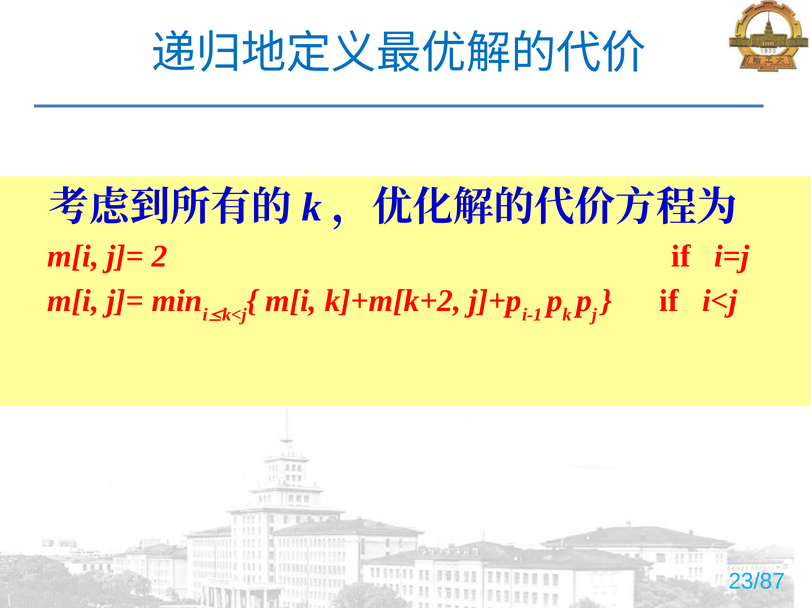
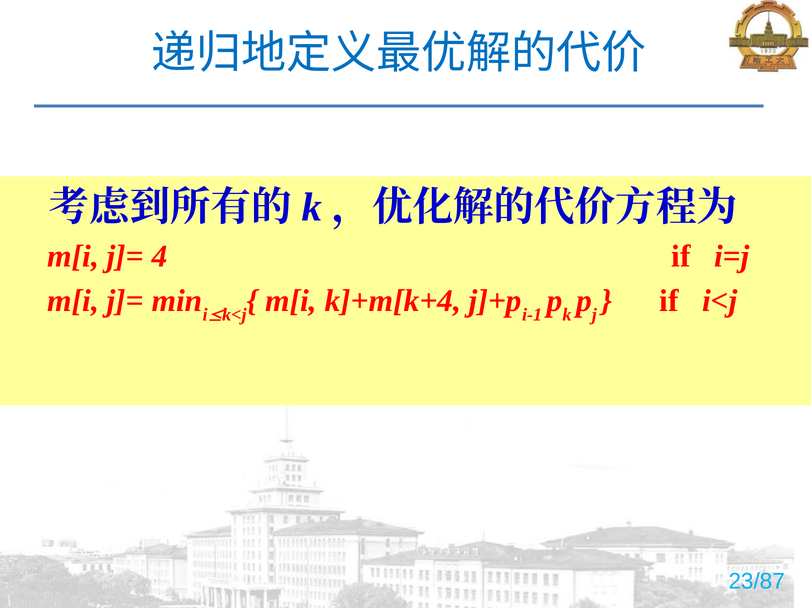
2: 2 -> 4 (160, 257)
k]+m[k+2: k]+m[k+2 -> k]+m[k+4 (393, 301)
